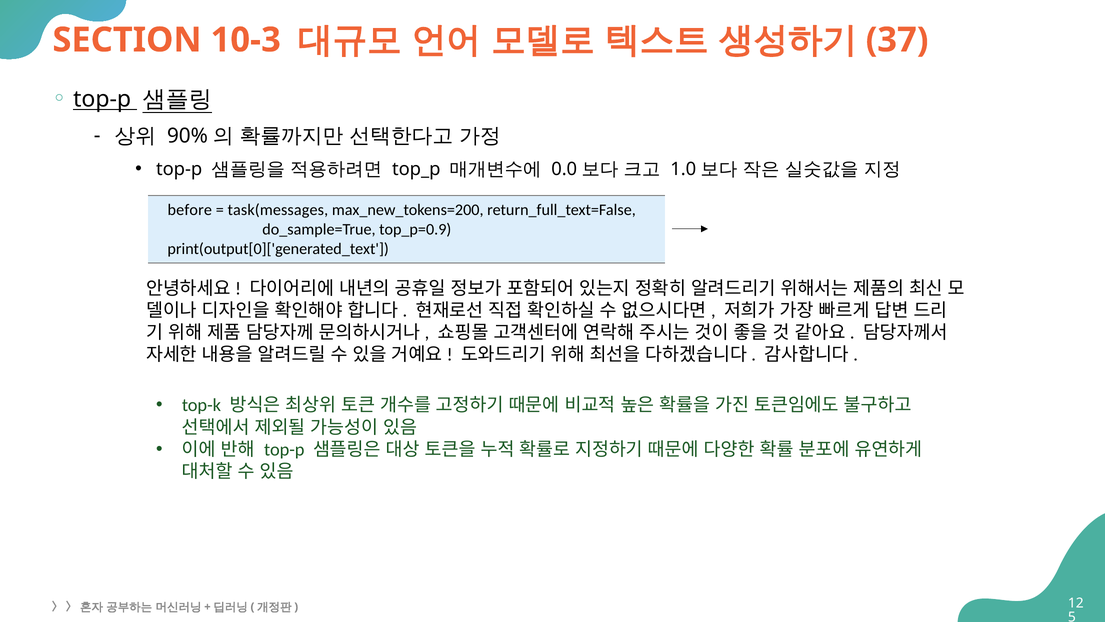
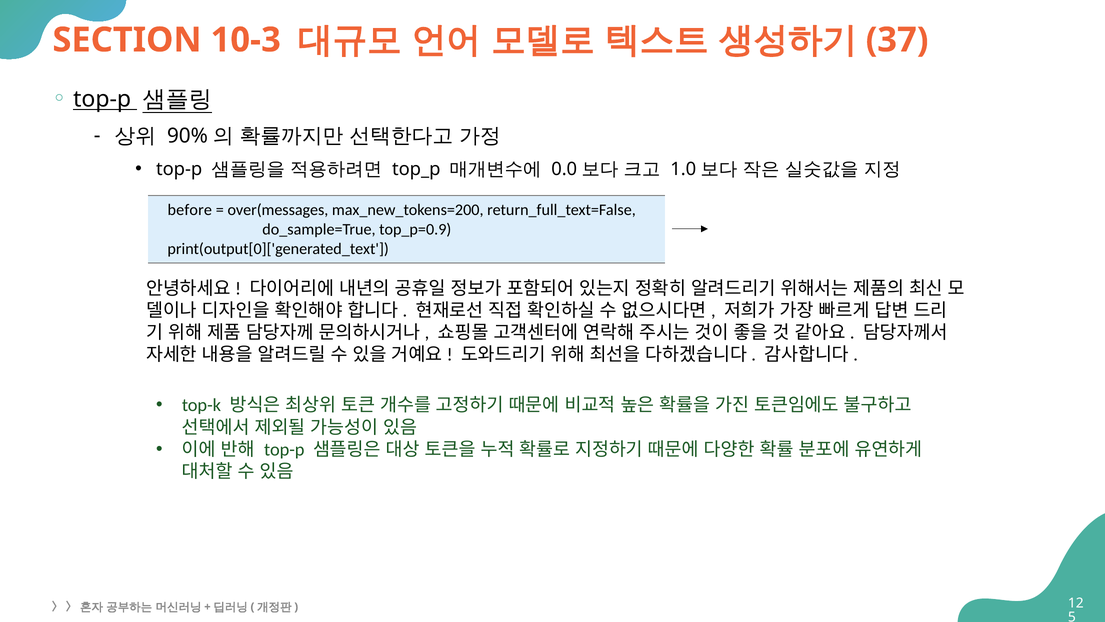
task(messages: task(messages -> over(messages (278, 210)
